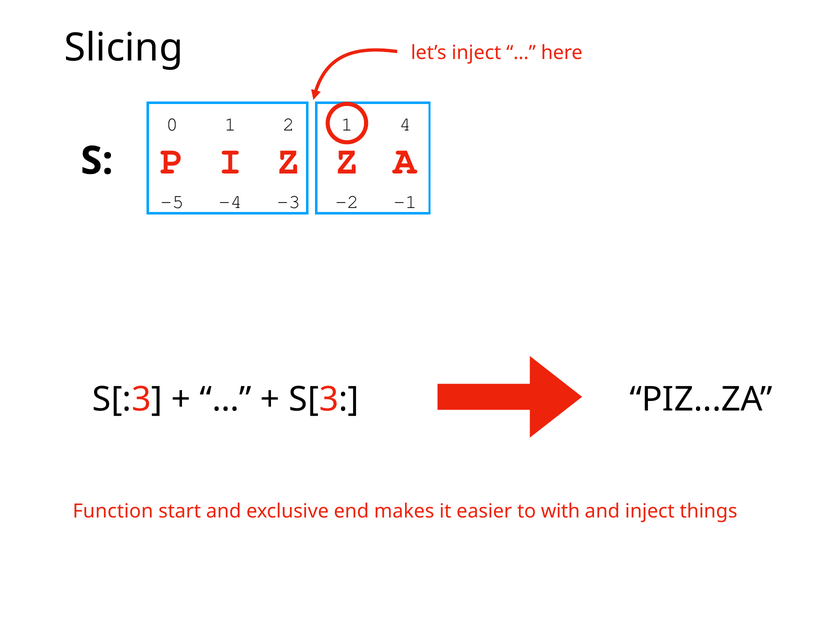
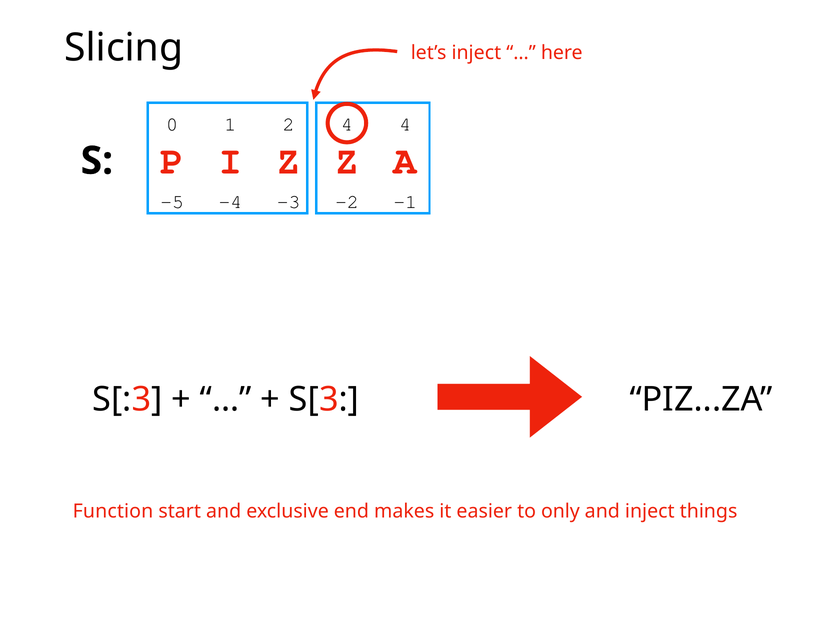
2 1: 1 -> 4 (347, 124)
with: with -> only (560, 511)
